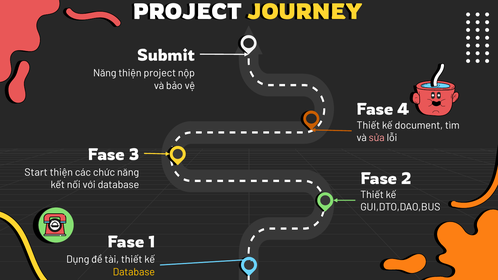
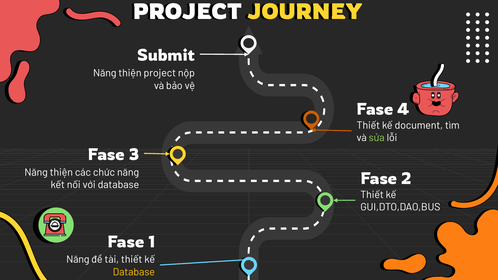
sửa colour: pink -> light green (377, 138)
Start: Start -> Năng (36, 173)
Dụng: Dụng -> Năng (78, 260)
